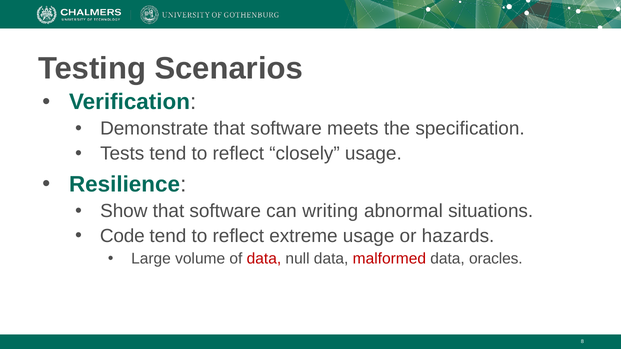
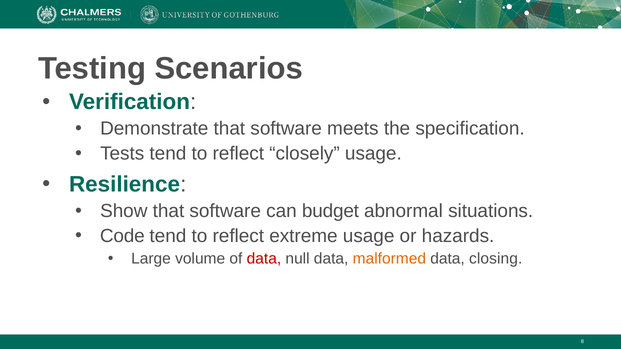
writing: writing -> budget (330, 211)
malformed colour: red -> orange (389, 259)
oracles: oracles -> closing (496, 259)
